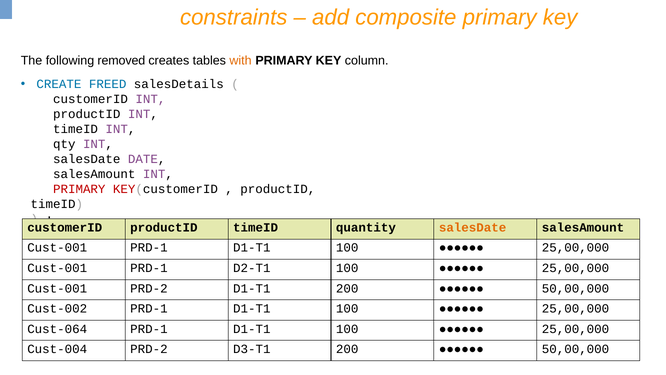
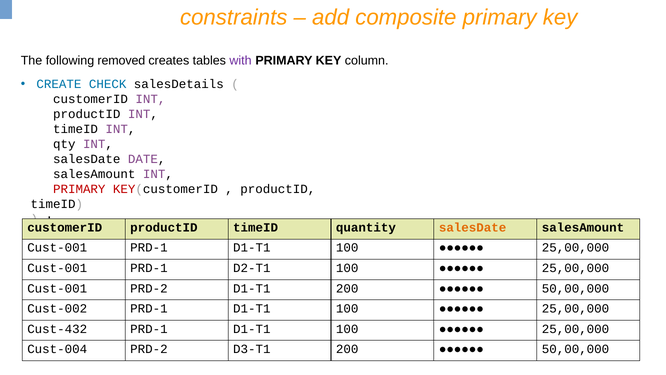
with colour: orange -> purple (241, 60)
FREED: FREED -> CHECK (108, 84)
Cust-064: Cust-064 -> Cust-432 (57, 329)
